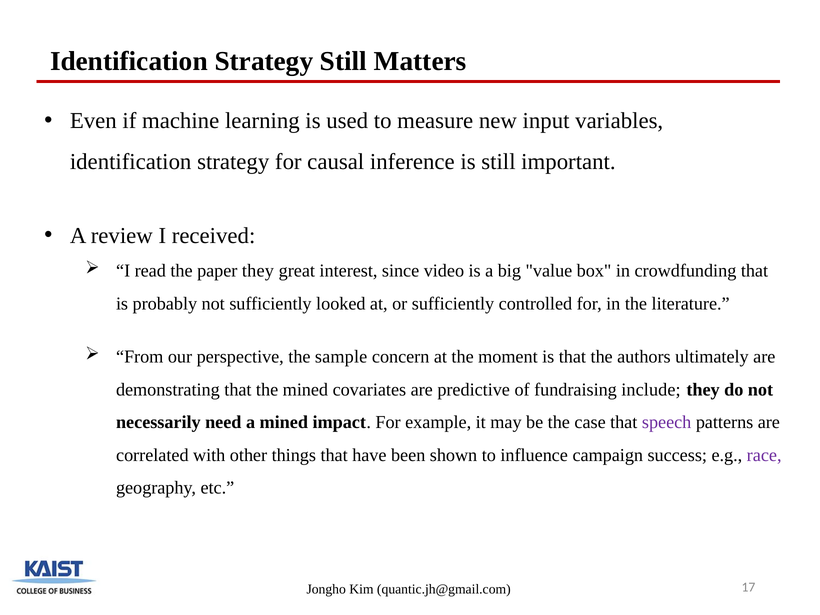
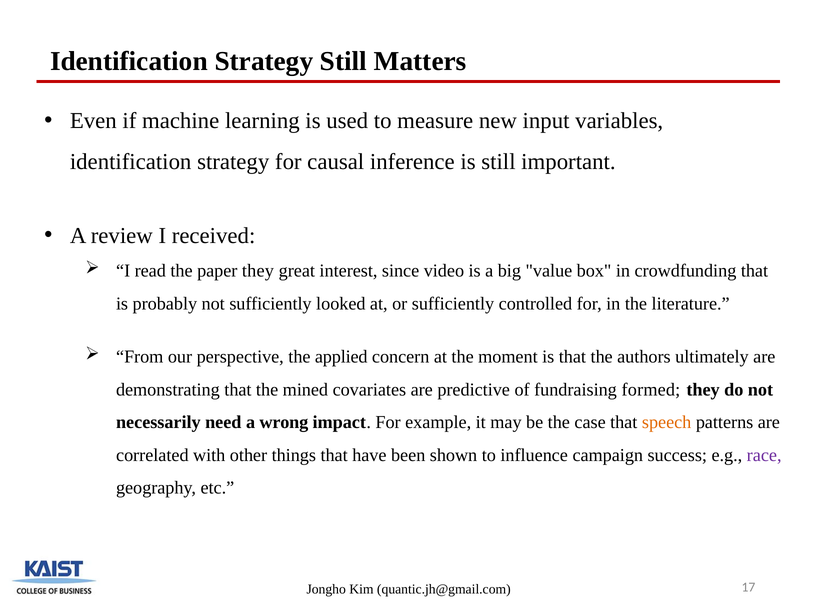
sample: sample -> applied (341, 357)
include: include -> formed (651, 390)
a mined: mined -> wrong (284, 422)
speech colour: purple -> orange (667, 422)
